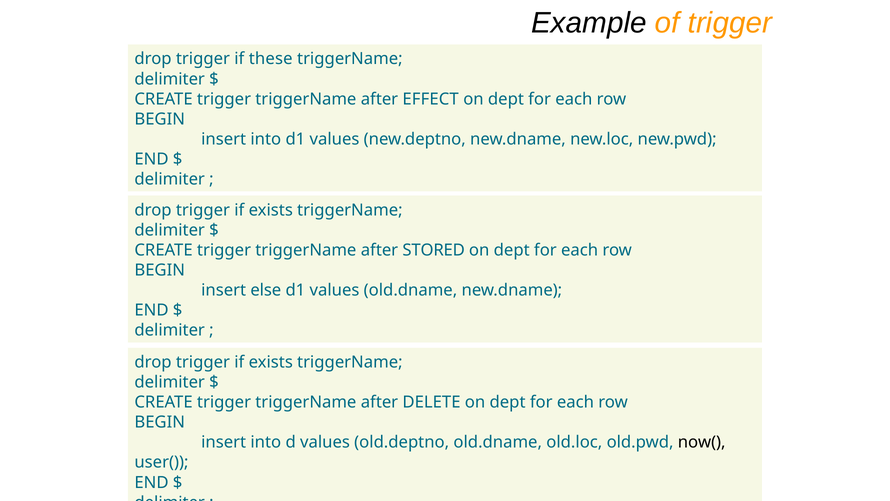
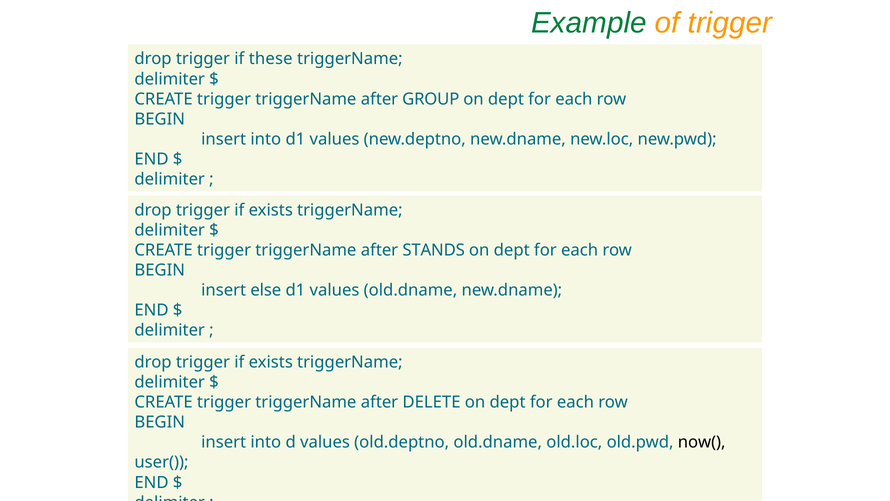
Example colour: black -> green (589, 23)
EFFECT: EFFECT -> GROUP (431, 99)
STORED: STORED -> STANDS (434, 250)
